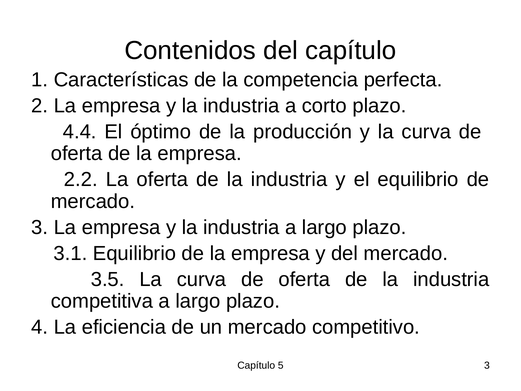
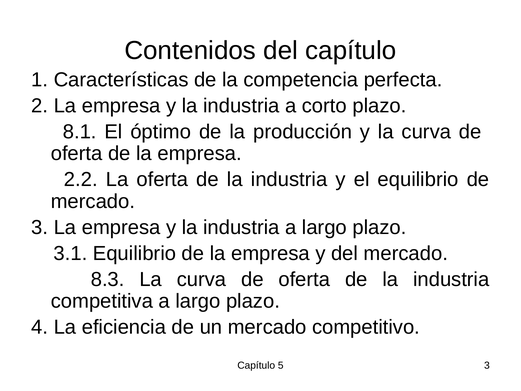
4.4: 4.4 -> 8.1 (80, 132)
3.5: 3.5 -> 8.3 (108, 279)
